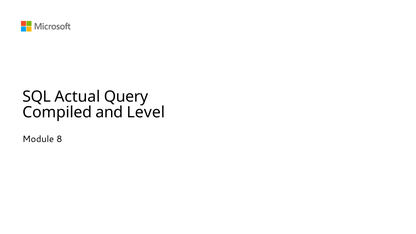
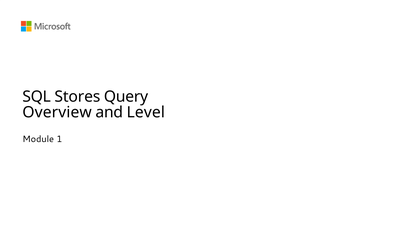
Actual: Actual -> Stores (77, 97)
Compiled: Compiled -> Overview (57, 112)
8: 8 -> 1 (59, 139)
